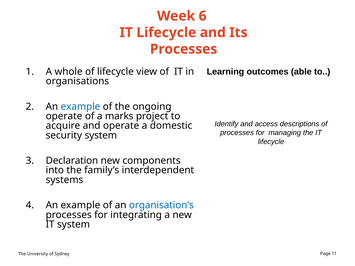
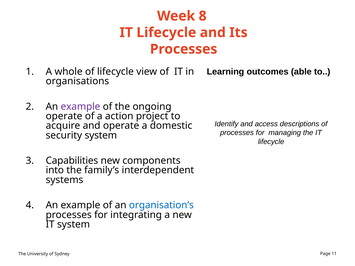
6: 6 -> 8 (203, 16)
example colour: blue -> purple (80, 107)
marks: marks -> action (119, 116)
Declaration: Declaration -> Capabilities (72, 161)
